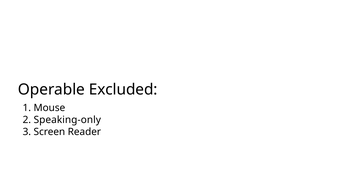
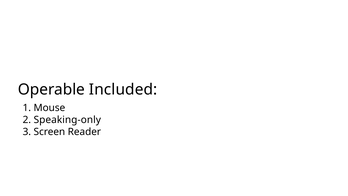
Excluded: Excluded -> Included (123, 89)
